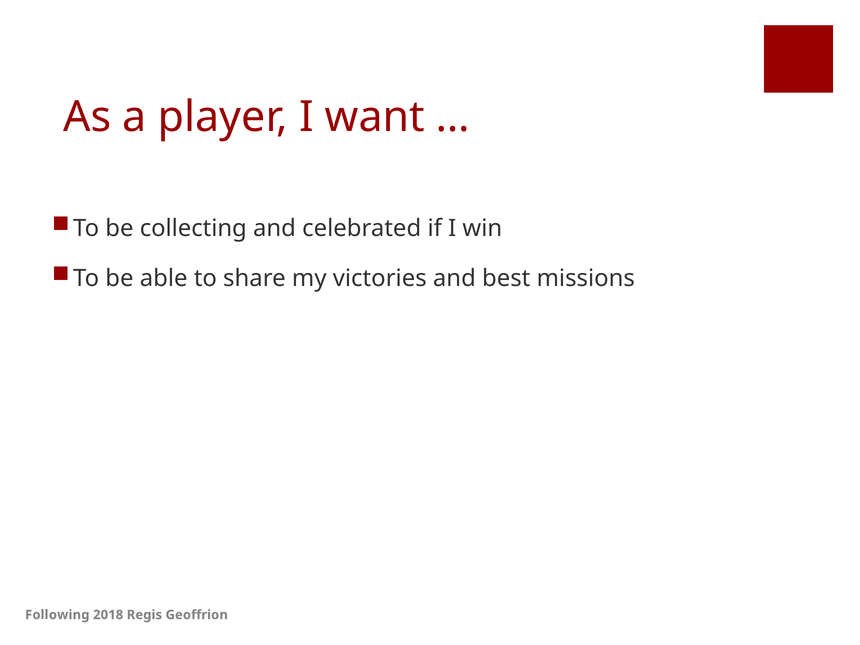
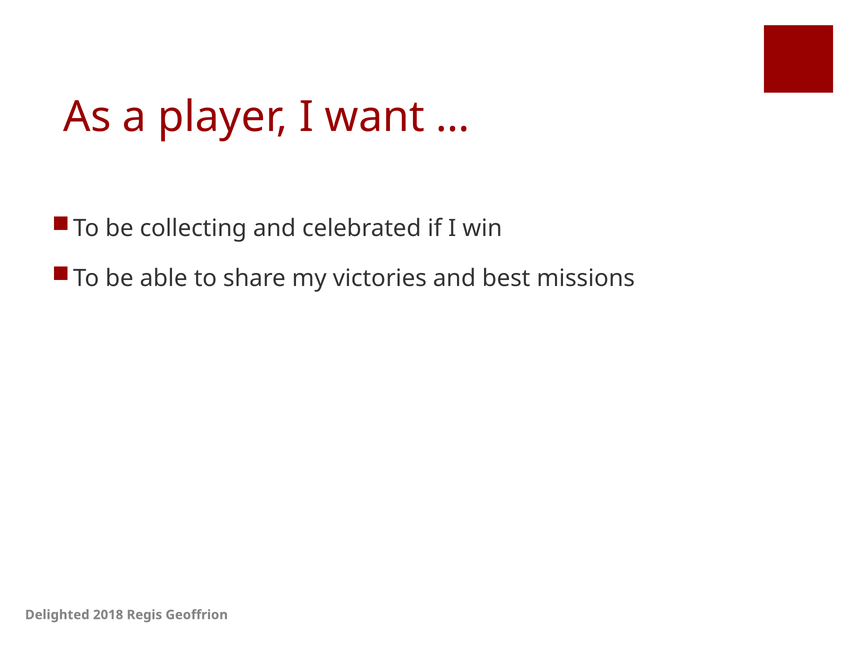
Following: Following -> Delighted (57, 615)
